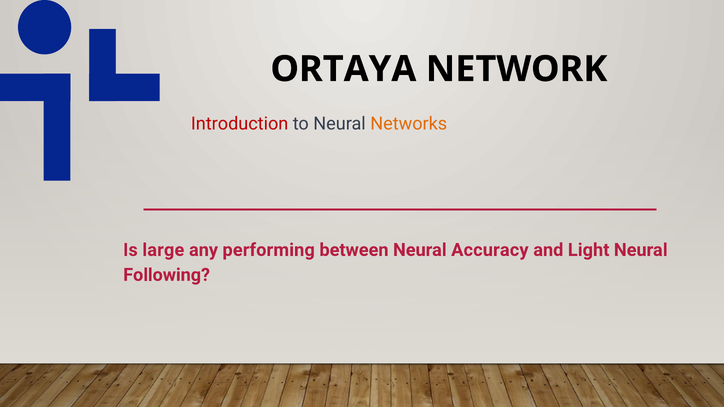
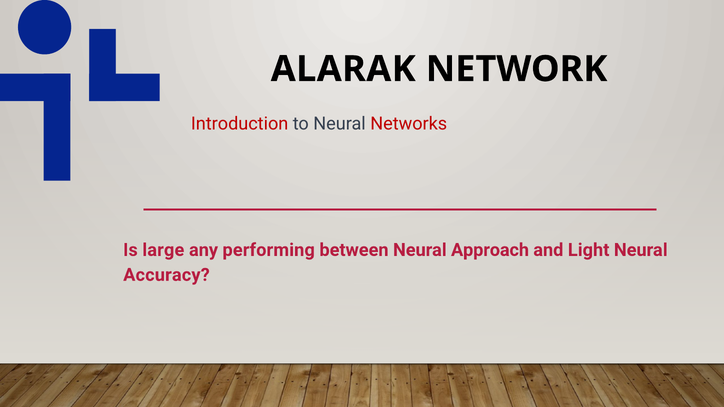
ORTAYA: ORTAYA -> ALARAK (343, 69)
Networks colour: orange -> red (409, 124)
Accuracy: Accuracy -> Approach (490, 250)
Following: Following -> Accuracy (166, 275)
